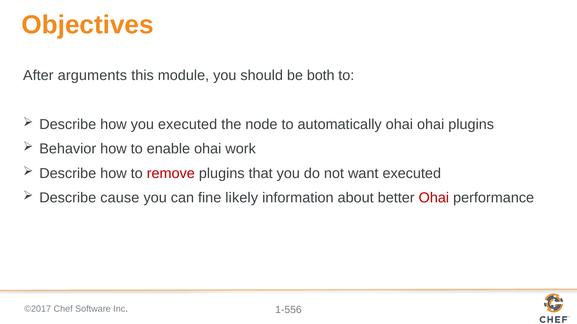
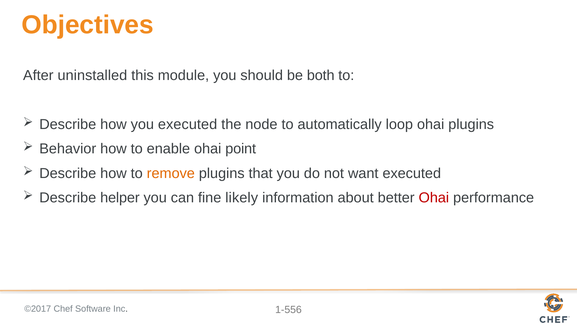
arguments: arguments -> uninstalled (92, 76)
automatically ohai: ohai -> loop (399, 125)
work: work -> point (241, 149)
remove colour: red -> orange (171, 174)
cause: cause -> helper (120, 198)
